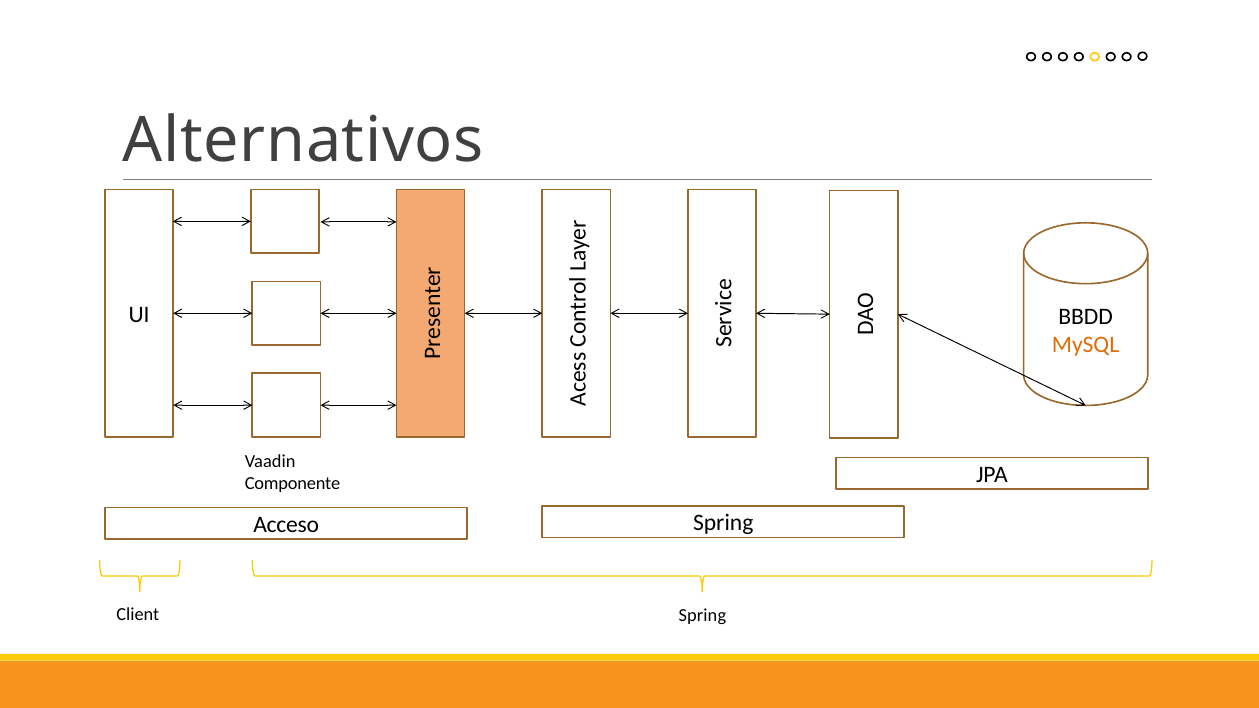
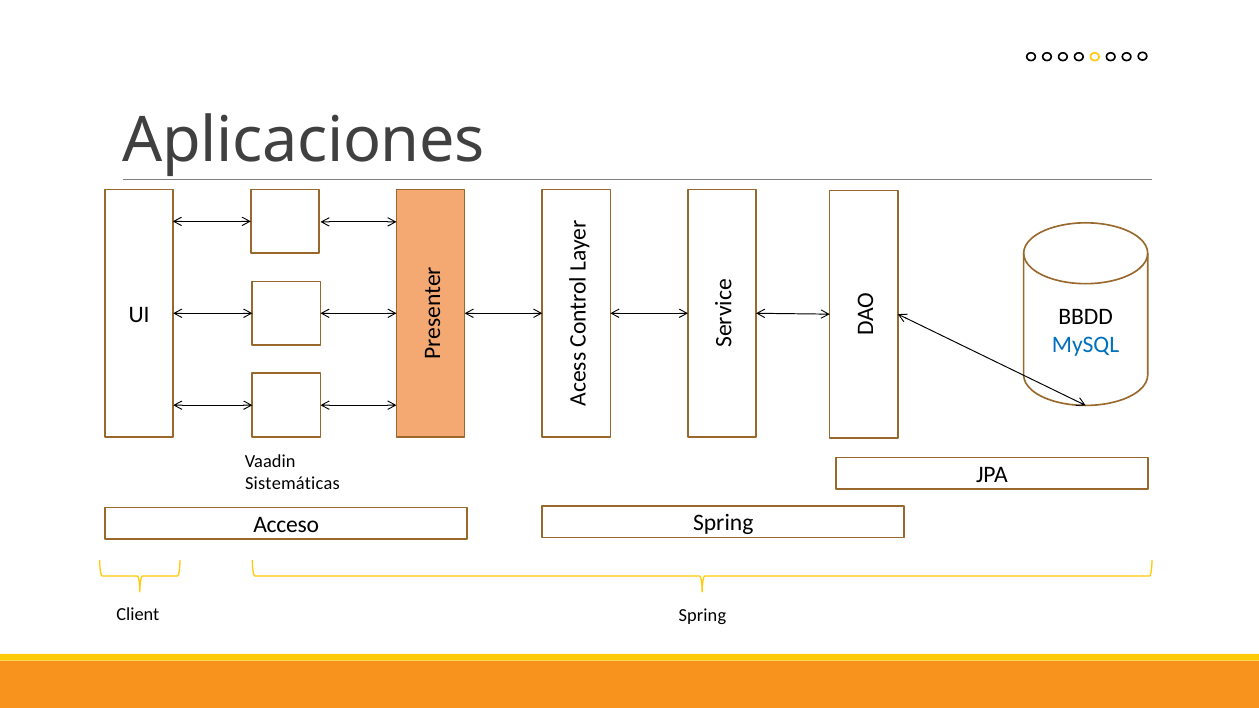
Alternativos: Alternativos -> Aplicaciones (304, 141)
MySQL colour: orange -> blue (1086, 345)
Componente: Componente -> Sistemáticas (292, 484)
